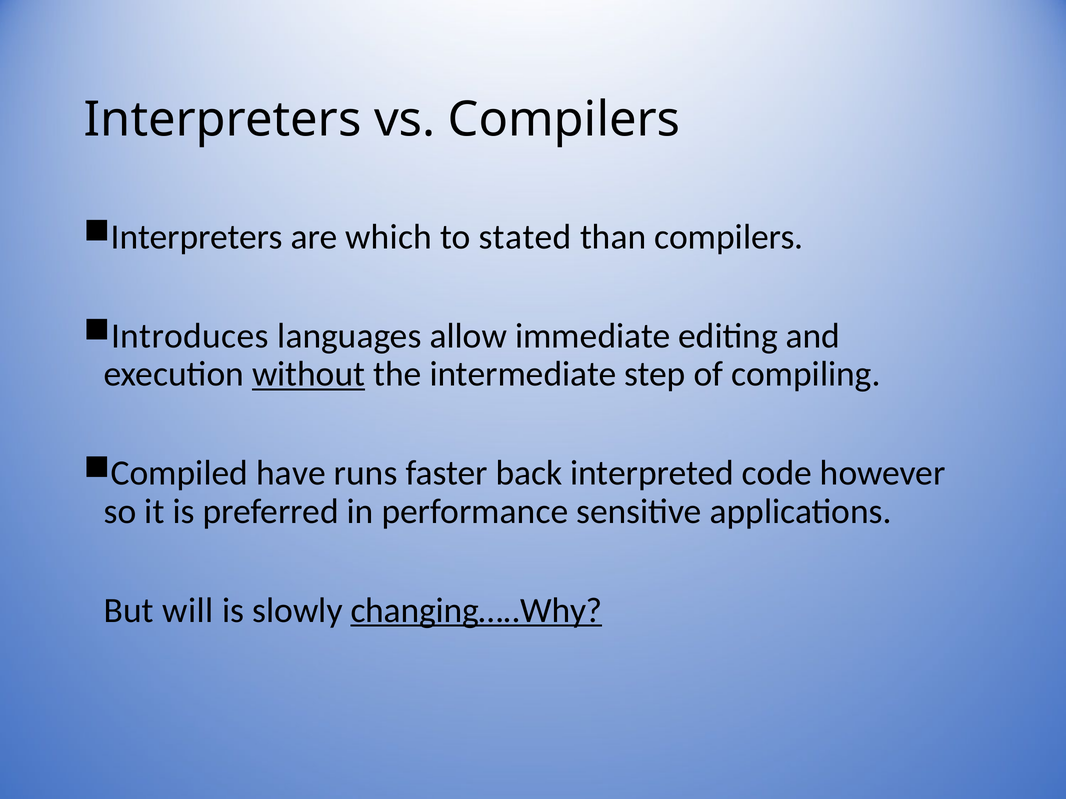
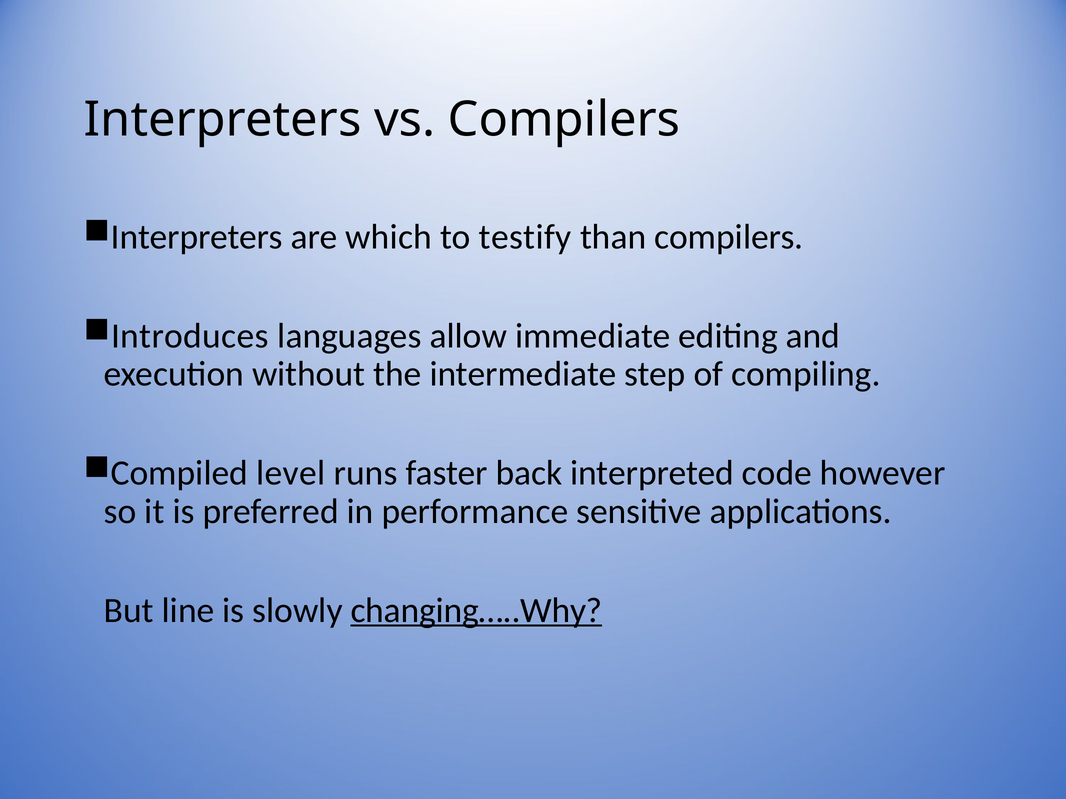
stated: stated -> testify (525, 237)
without underline: present -> none (309, 374)
have: have -> level (291, 473)
will: will -> line (188, 611)
